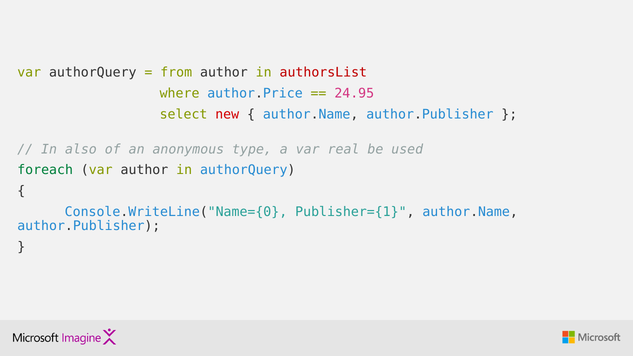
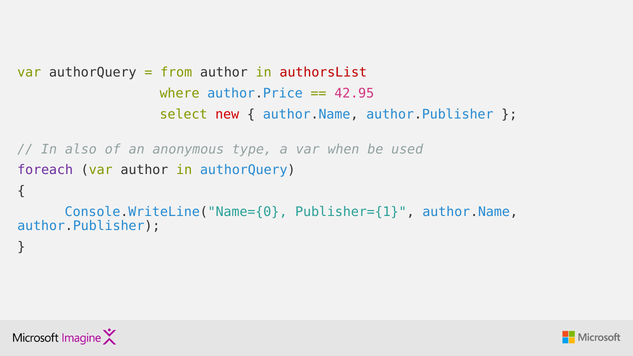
24.95: 24.95 -> 42.95 (354, 93)
real: real -> when (344, 149)
foreach colour: green -> purple (45, 170)
